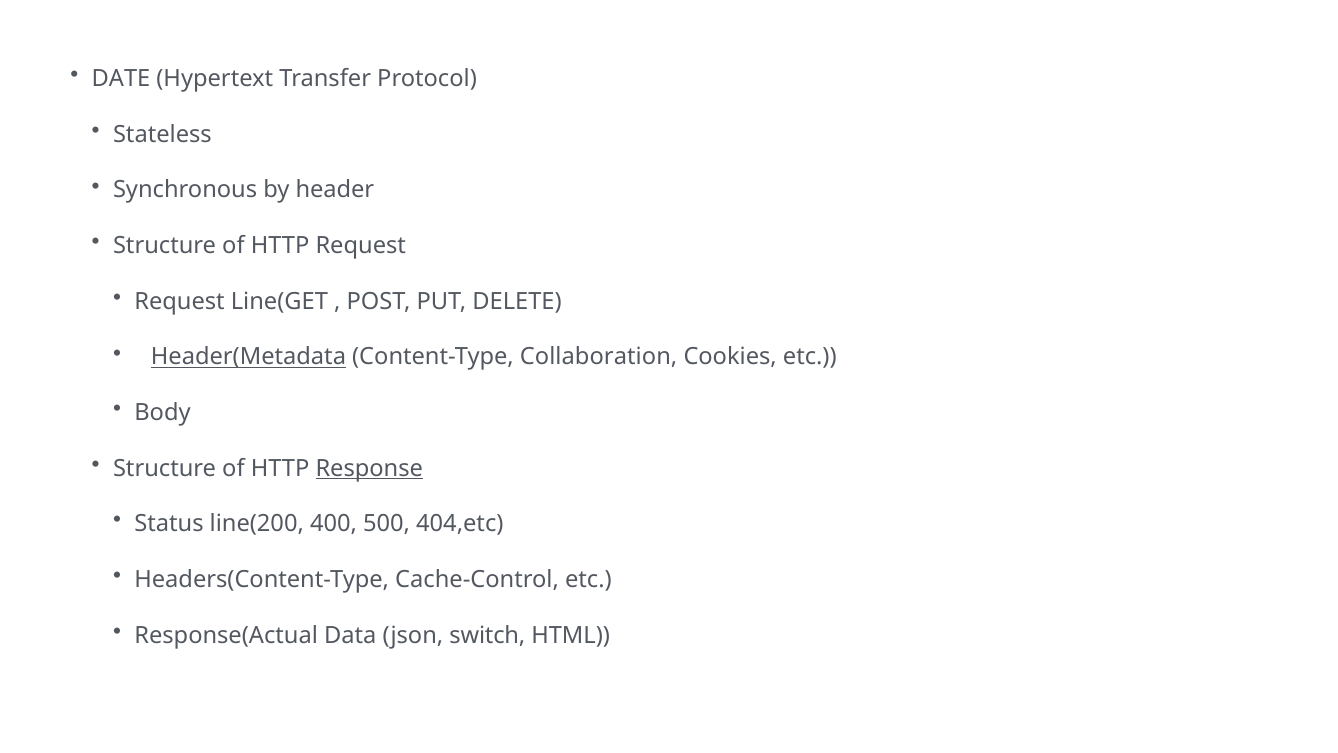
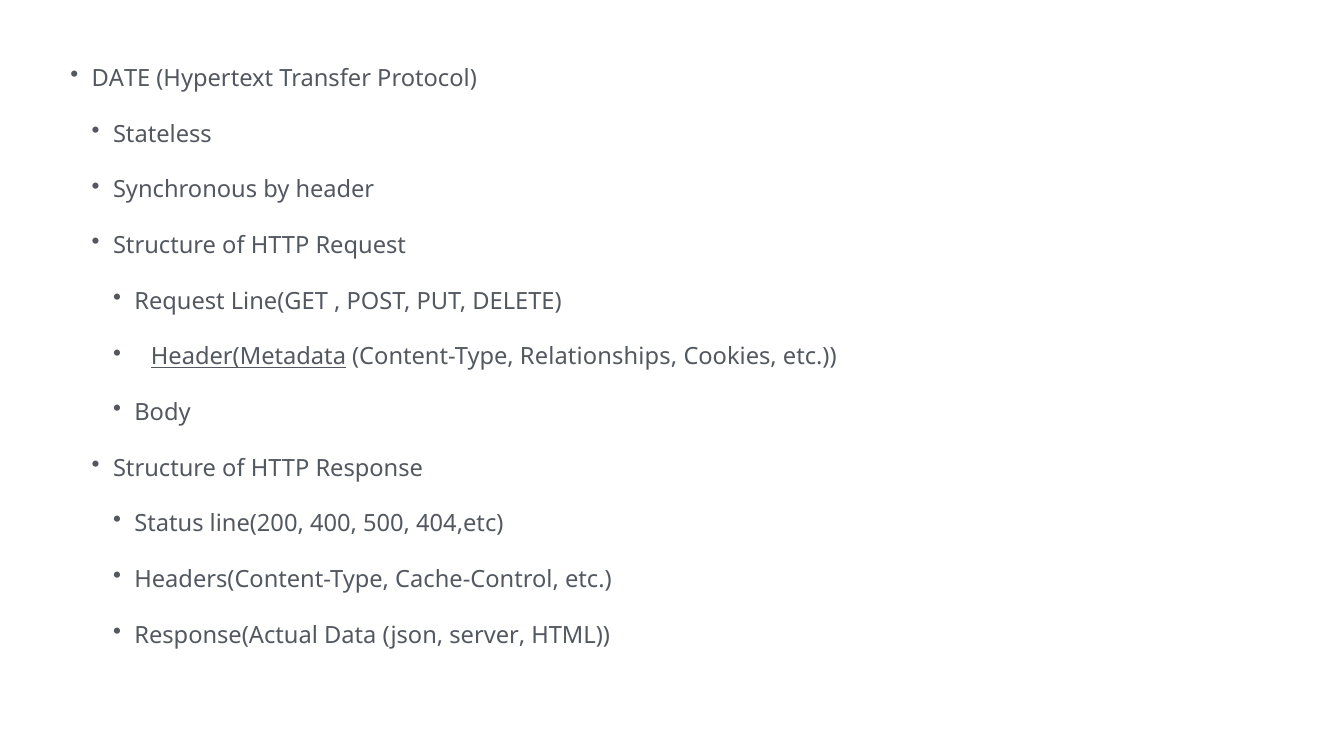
Collaboration: Collaboration -> Relationships (599, 357)
Response underline: present -> none (369, 468)
switch: switch -> server (487, 635)
